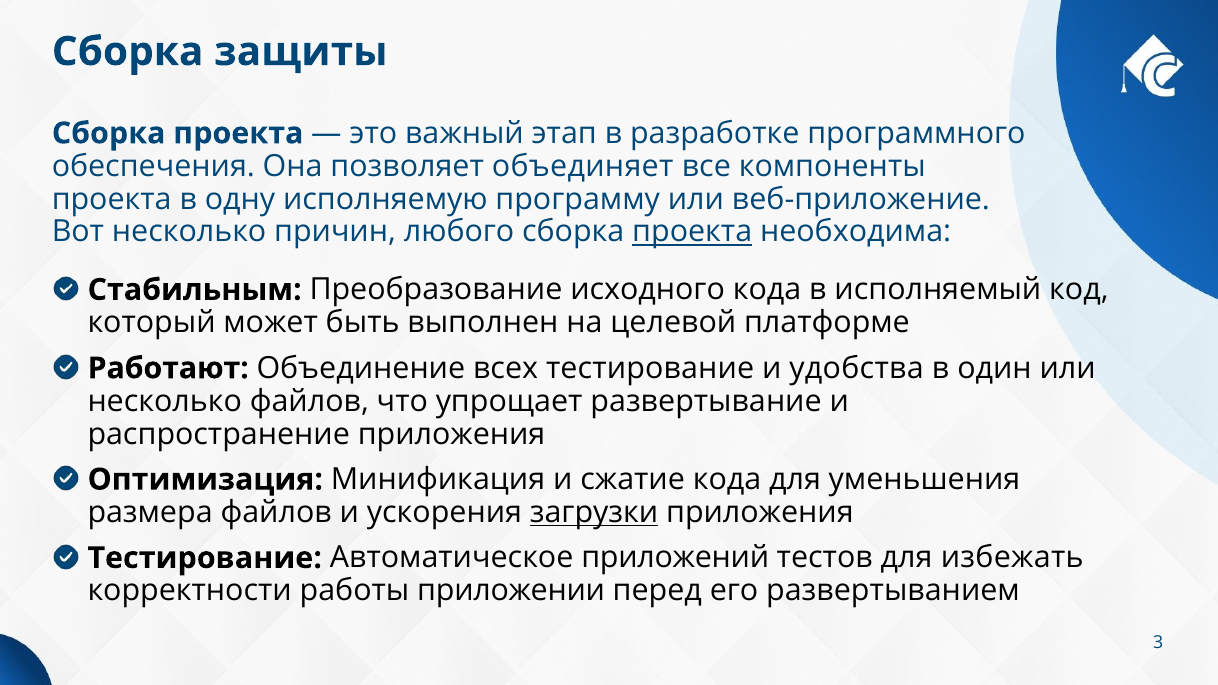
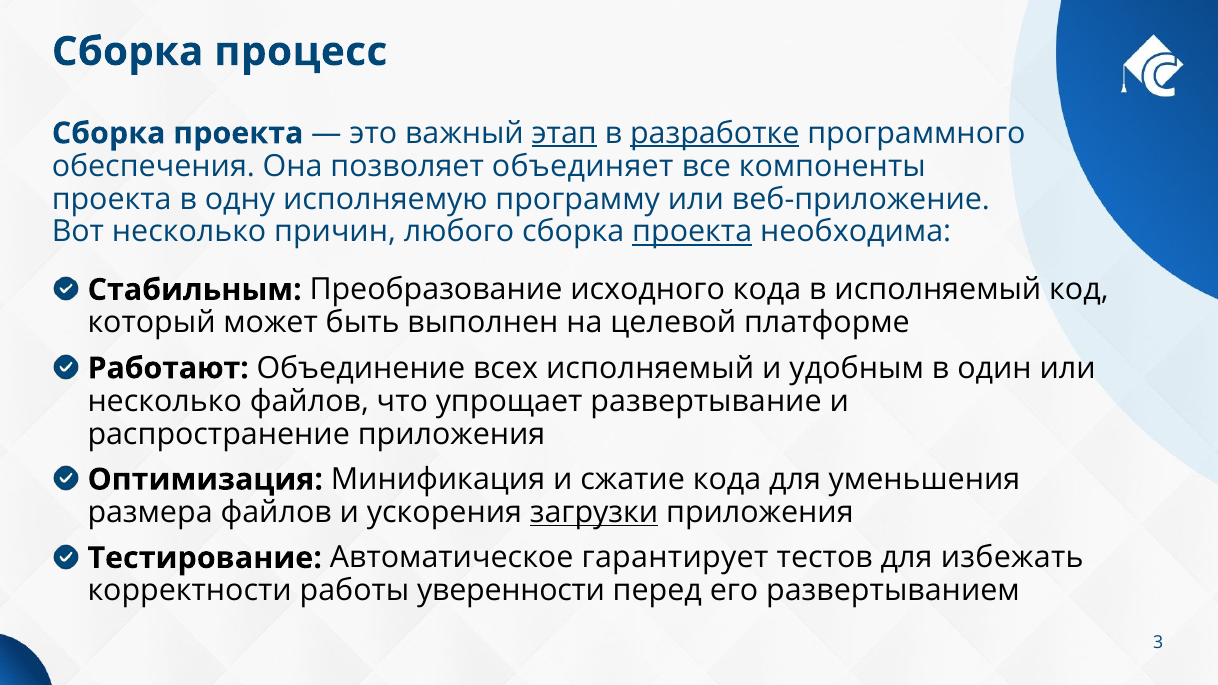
защиты: защиты -> процесс (301, 52)
этап underline: none -> present (564, 133)
разработке underline: none -> present (715, 133)
всех тестирование: тестирование -> исполняемый (650, 368)
удобства: удобства -> удобным (857, 368)
приложений: приложений -> гарантирует (675, 558)
приложении: приложении -> уверенности (511, 591)
